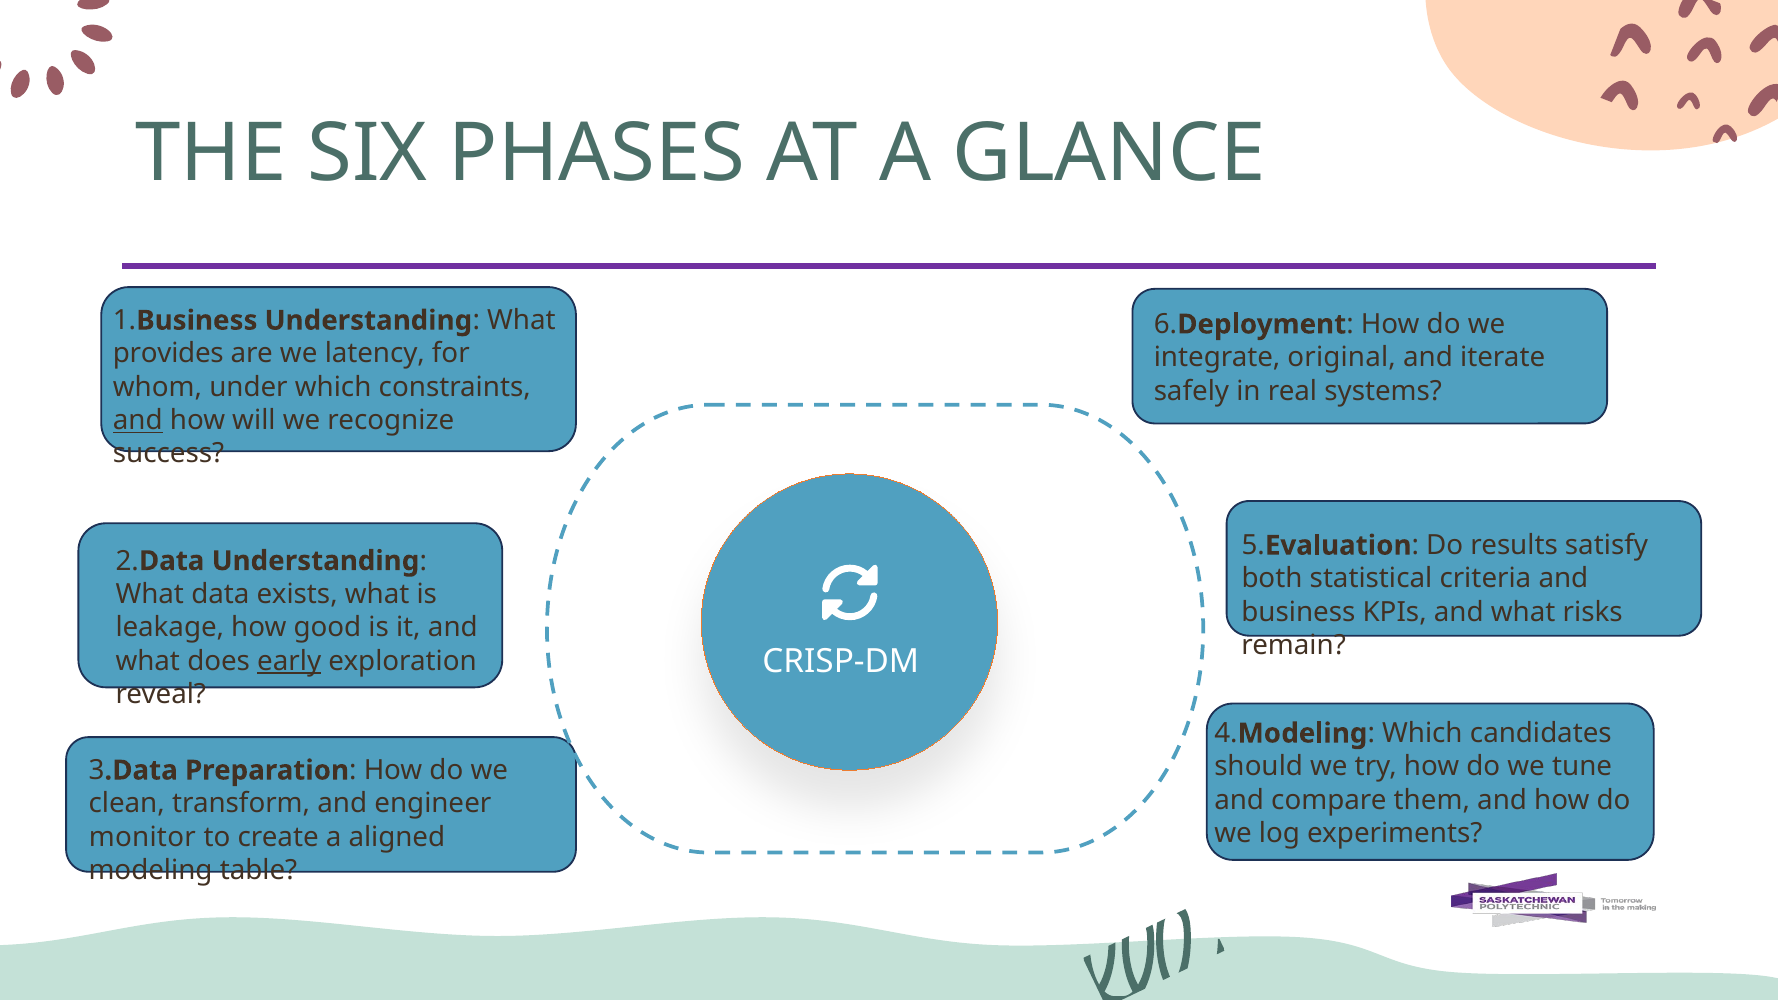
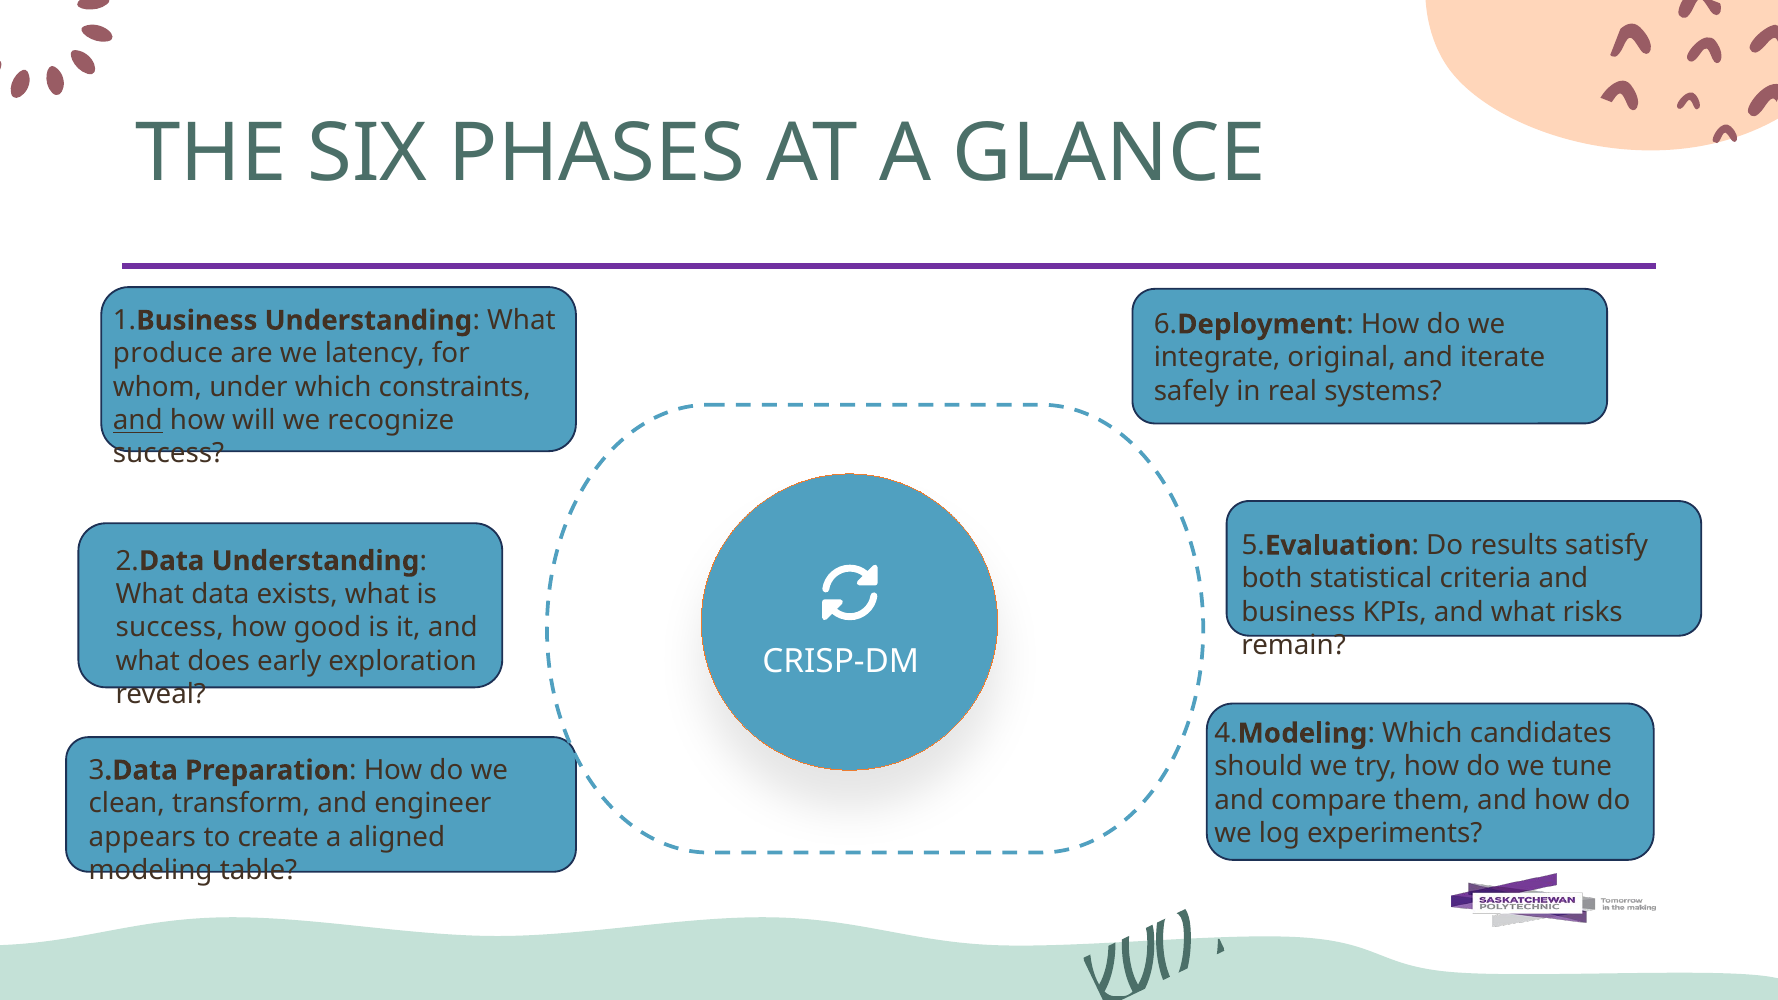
provides: provides -> produce (168, 354)
leakage: leakage -> success (170, 628)
early underline: present -> none (289, 661)
monitor: monitor -> appears (142, 837)
